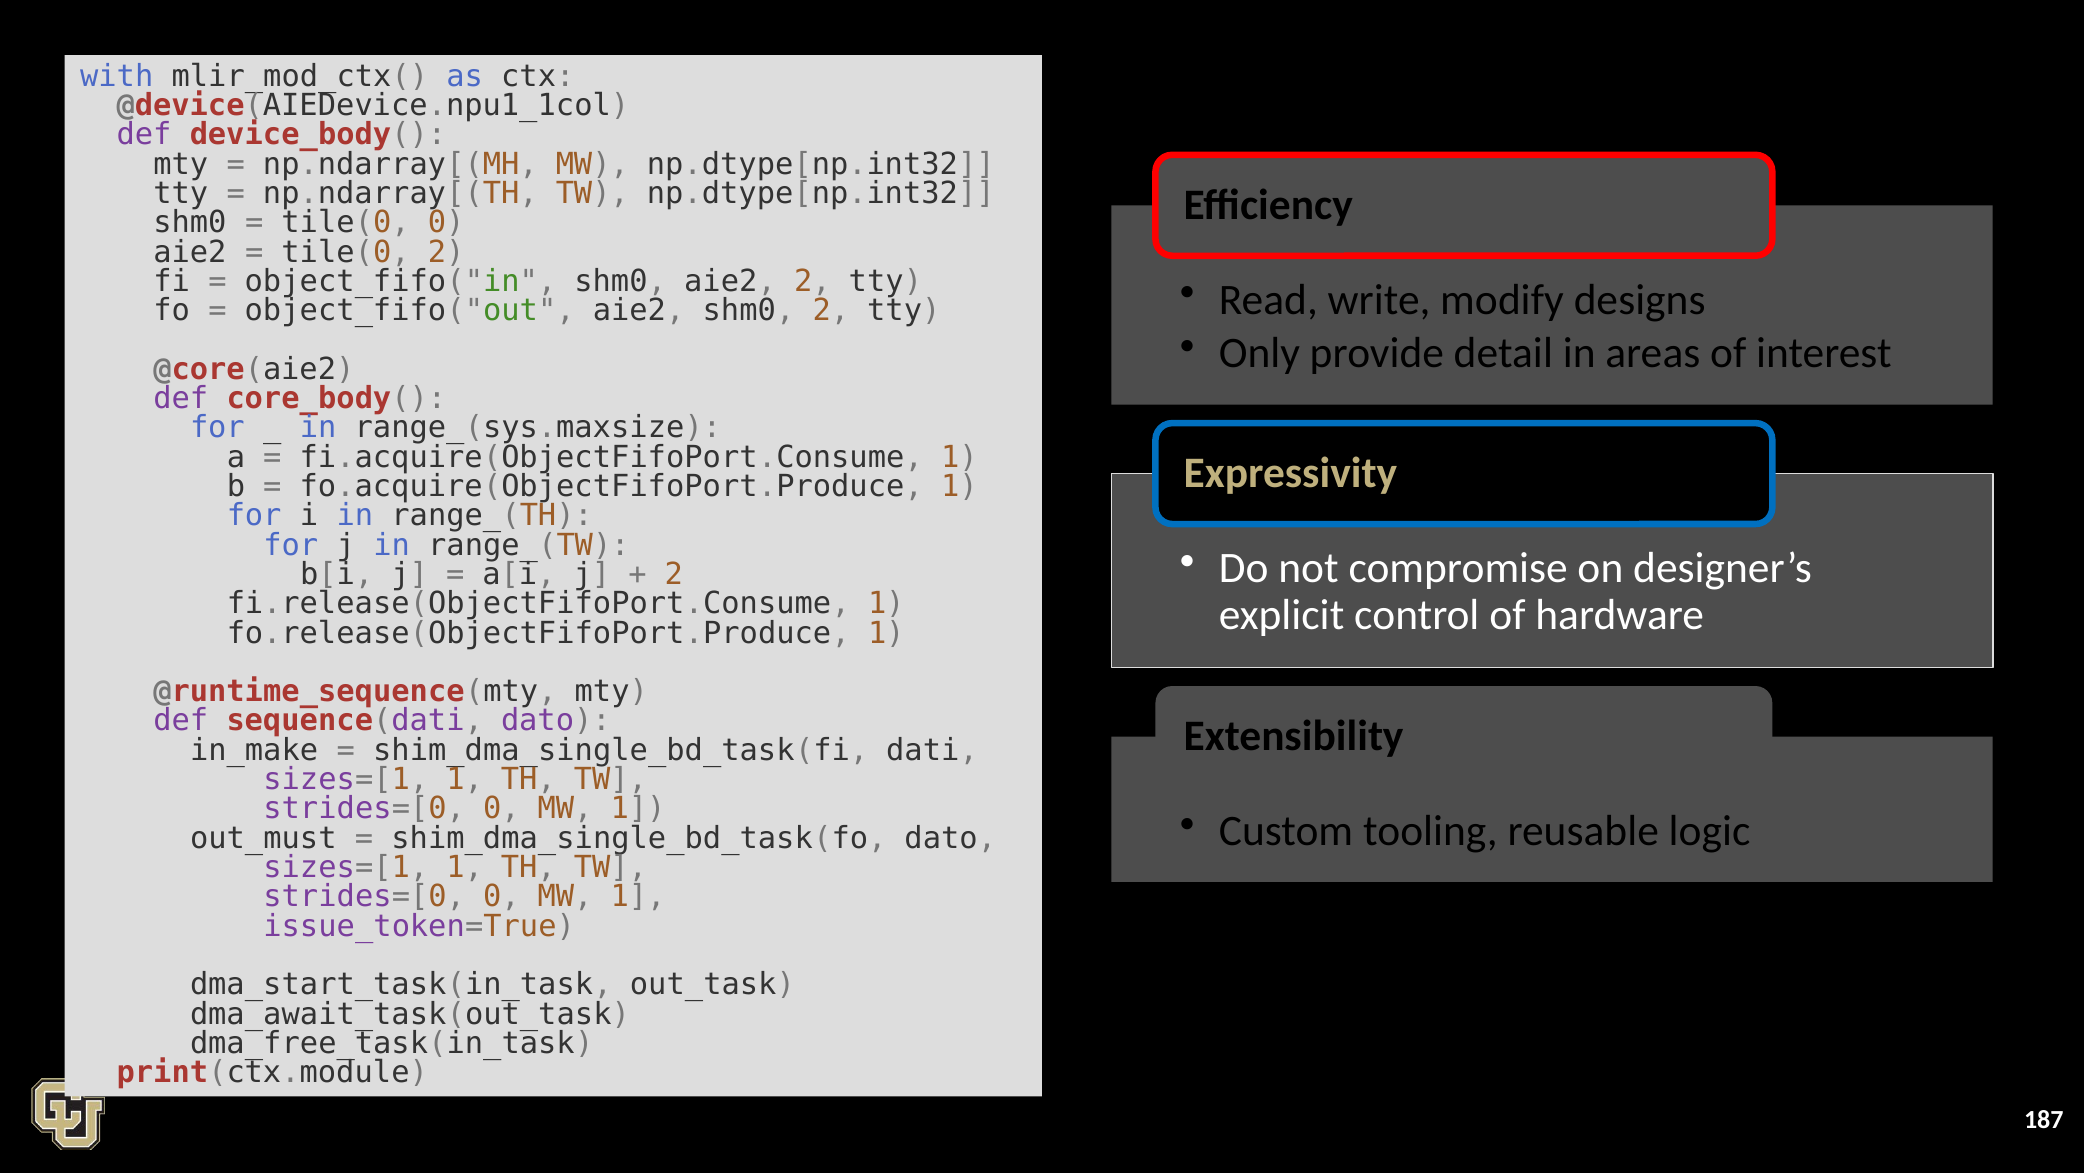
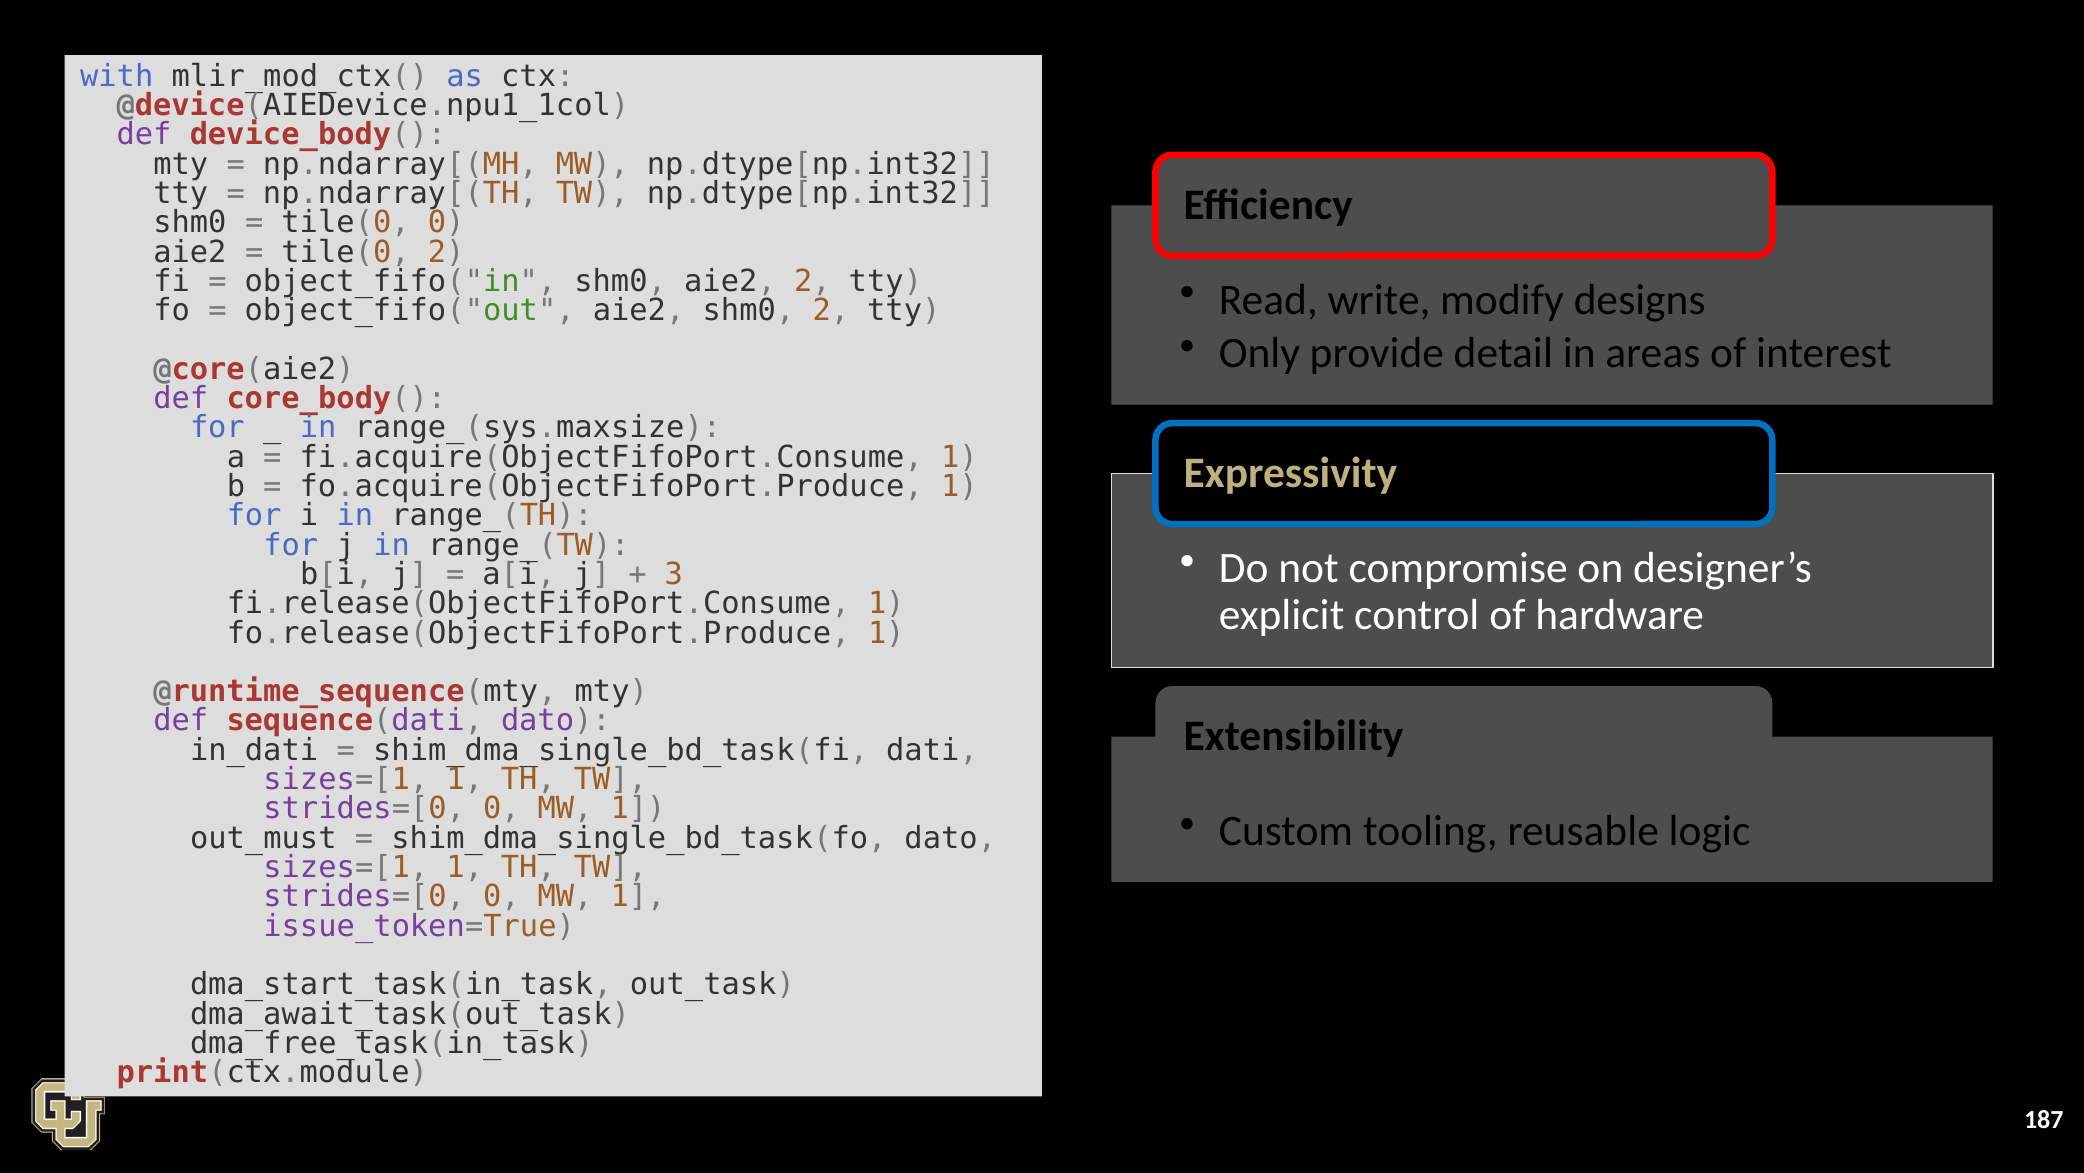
2: 2 -> 3 (674, 574)
in_make: in_make -> in_dati (254, 750)
